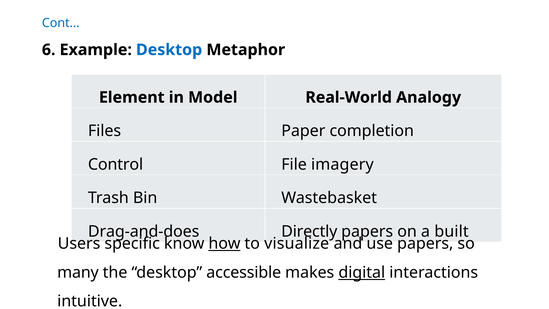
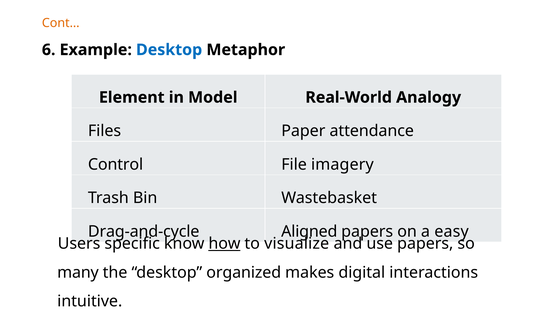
Cont… colour: blue -> orange (61, 23)
completion: completion -> attendance (372, 131)
Drag-and-does: Drag-and-does -> Drag-and-cycle (144, 231)
Directly: Directly -> Aligned (309, 231)
built: built -> easy (452, 231)
accessible: accessible -> organized (244, 272)
digital underline: present -> none (362, 272)
